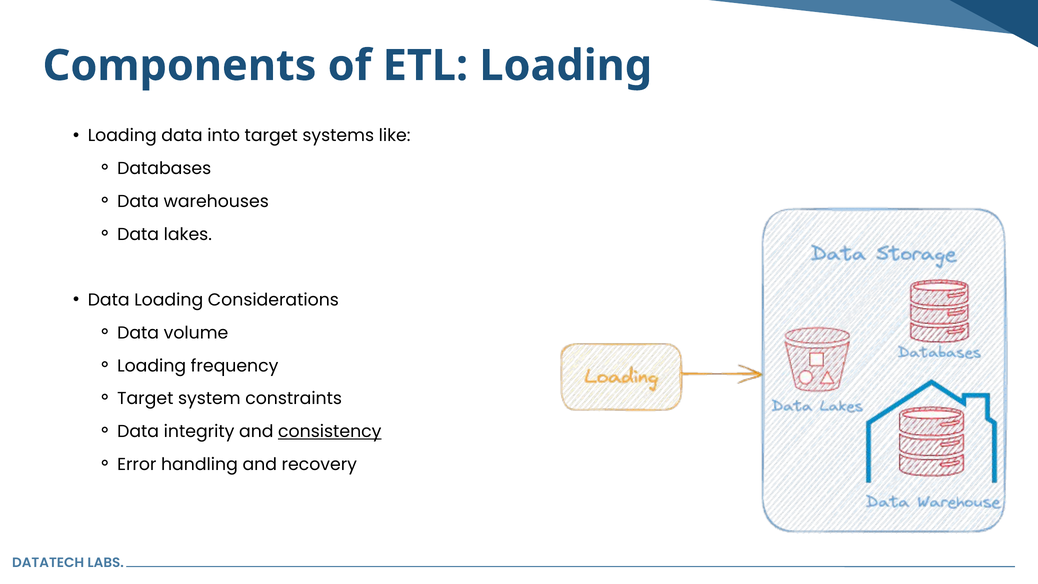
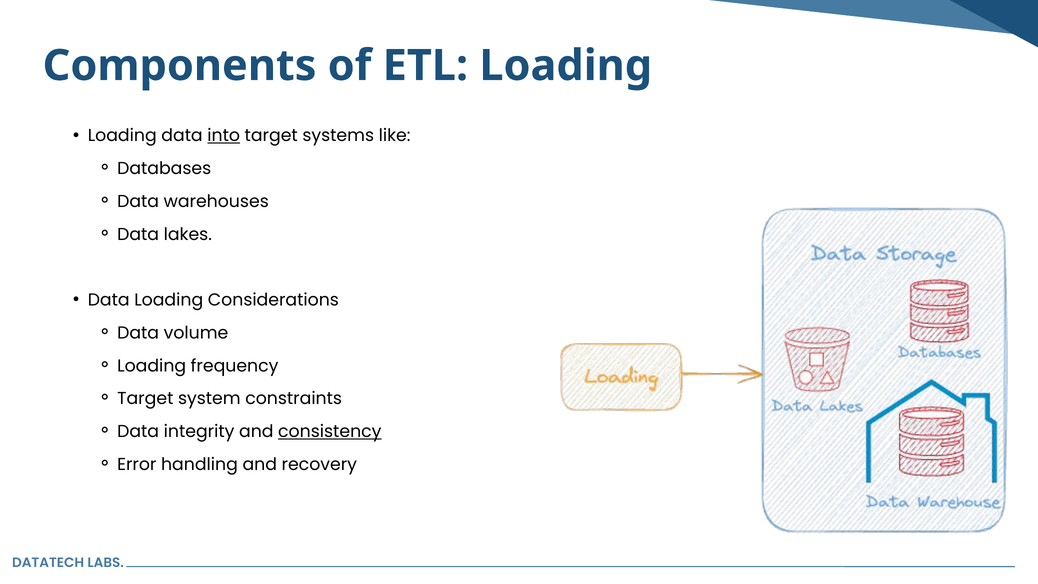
into underline: none -> present (224, 136)
